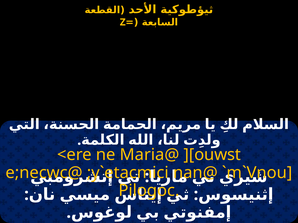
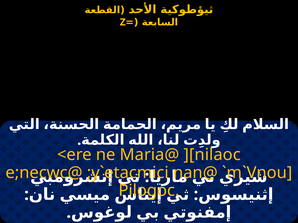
][ouwst: ][ouwst -> ][nilaoc (212, 155)
